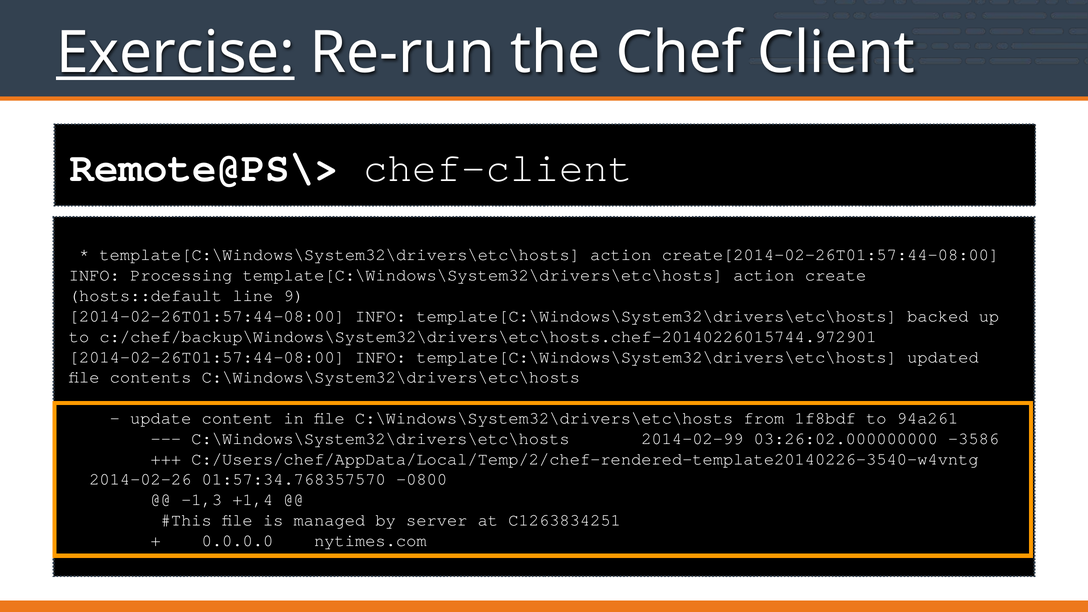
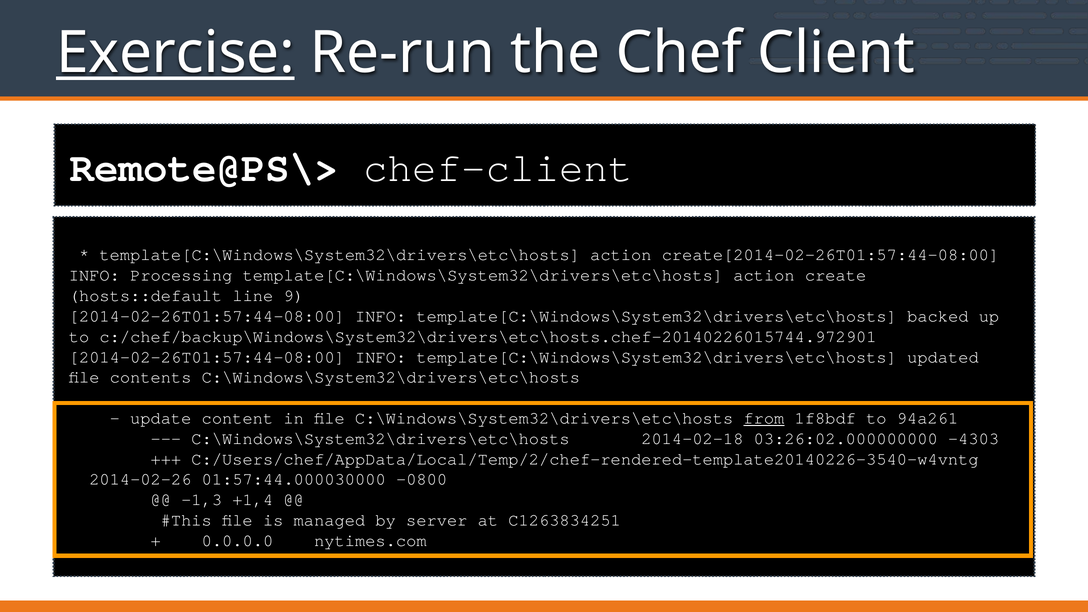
from underline: none -> present (764, 418)
2014-02-99: 2014-02-99 -> 2014-02-18 (692, 438)
-3586: -3586 -> -4303 (974, 438)
01:57:34.768357570: 01:57:34.768357570 -> 01:57:44.000030000 (294, 479)
